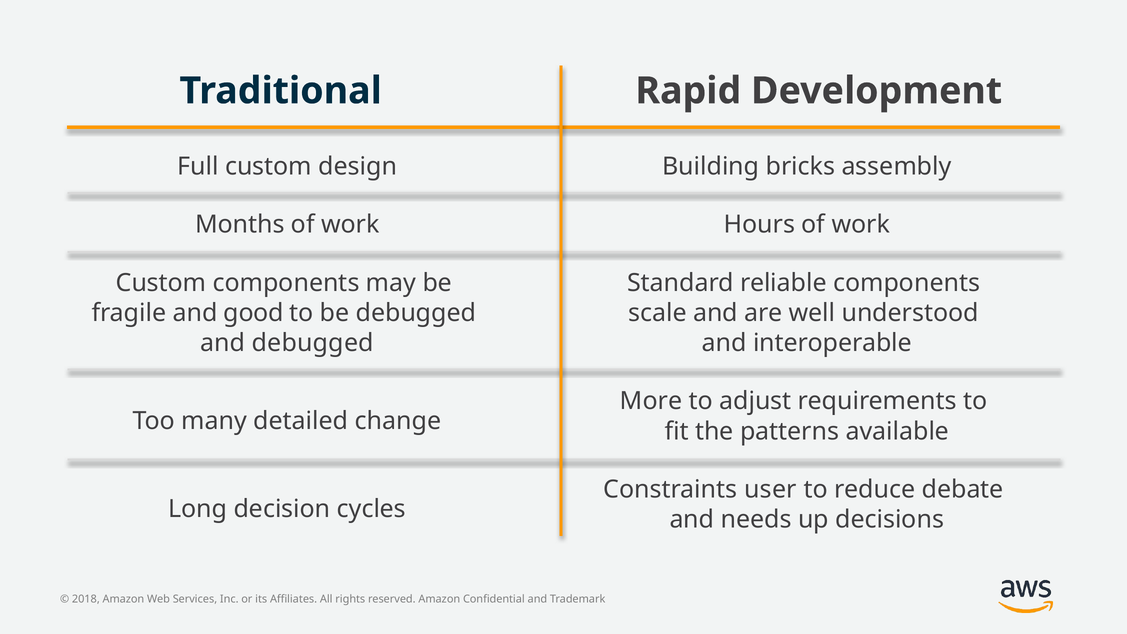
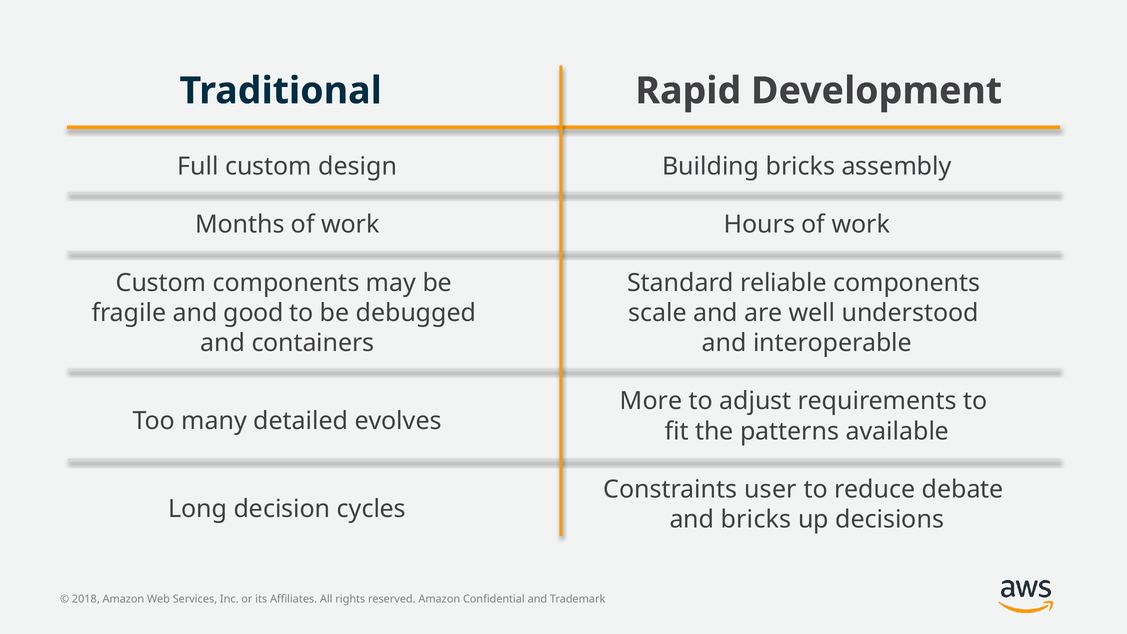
and debugged: debugged -> containers (313, 343)
change: change -> evolves (398, 421)
and needs: needs -> bricks (756, 519)
